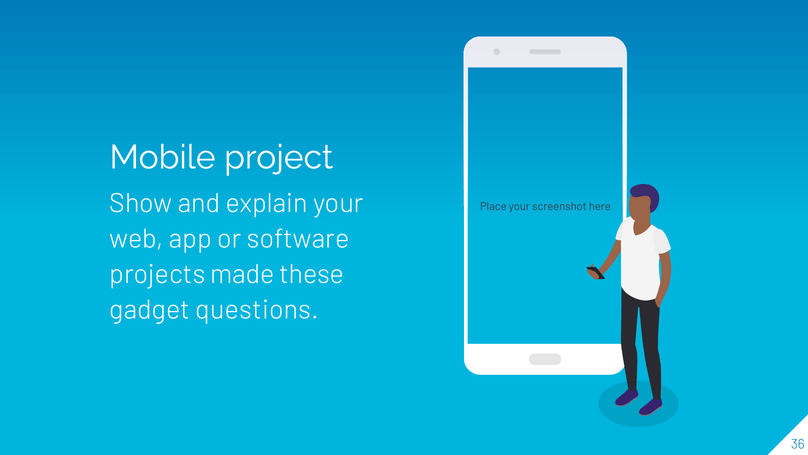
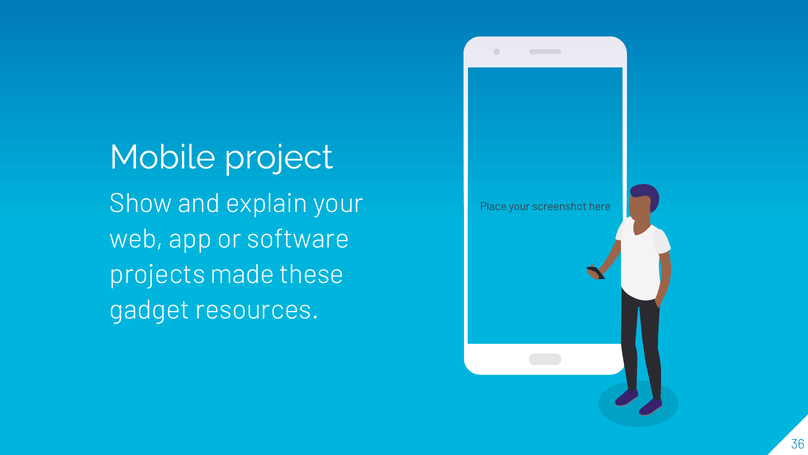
questions: questions -> resources (257, 310)
